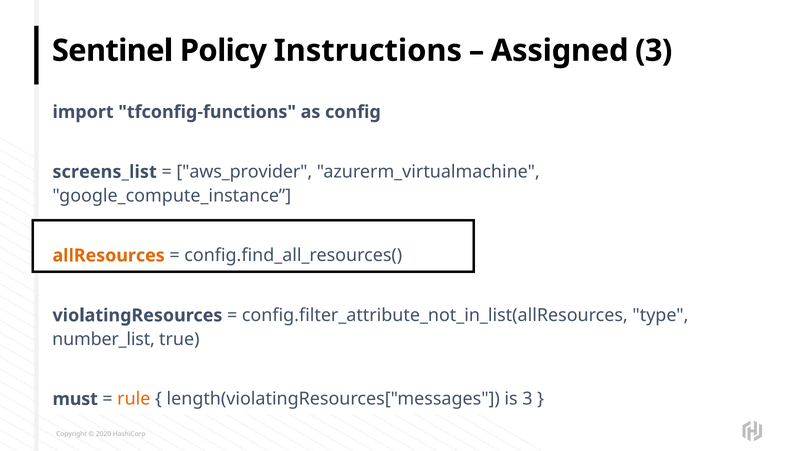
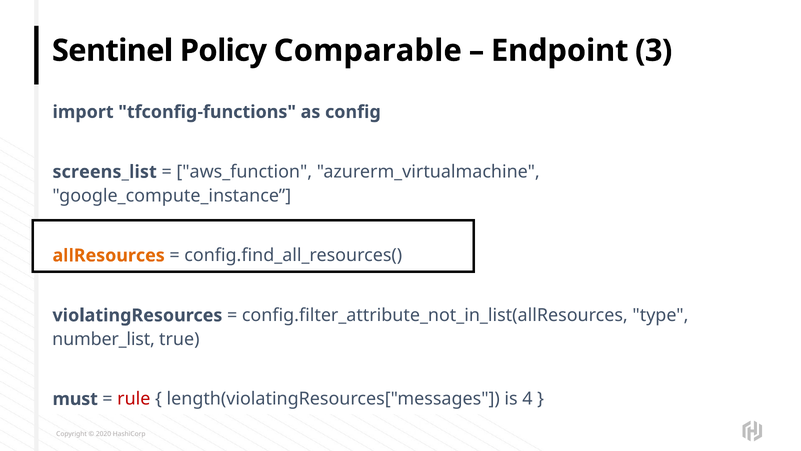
Instructions: Instructions -> Comparable (368, 51)
Assigned: Assigned -> Endpoint (560, 51)
aws_provider: aws_provider -> aws_function (244, 172)
rule colour: orange -> red (134, 399)
is 3: 3 -> 4 (527, 399)
